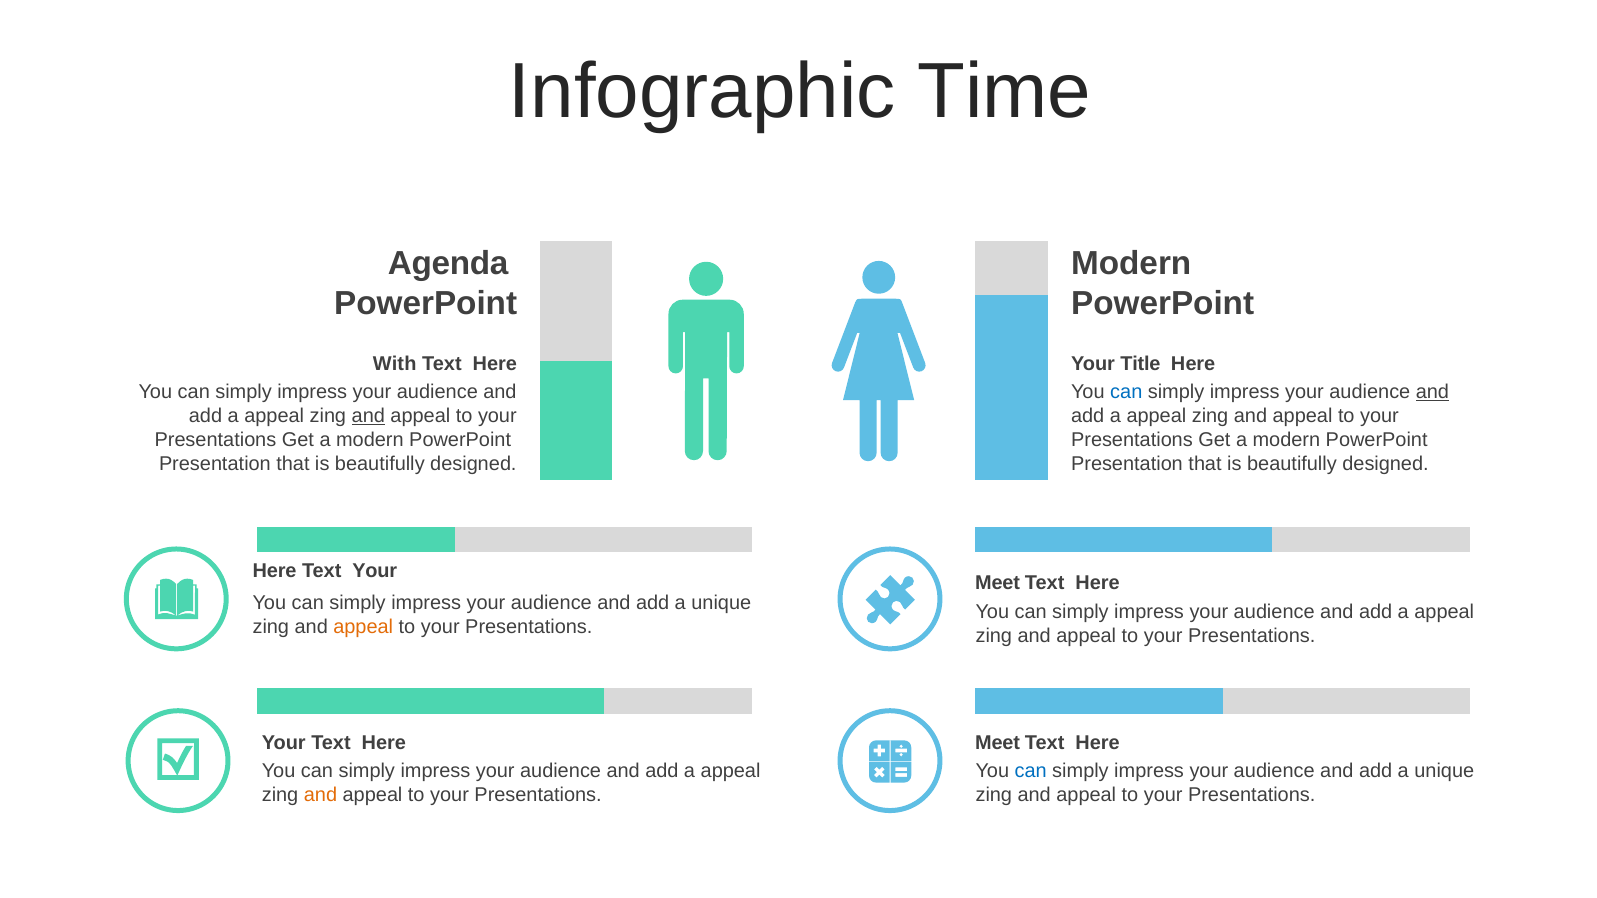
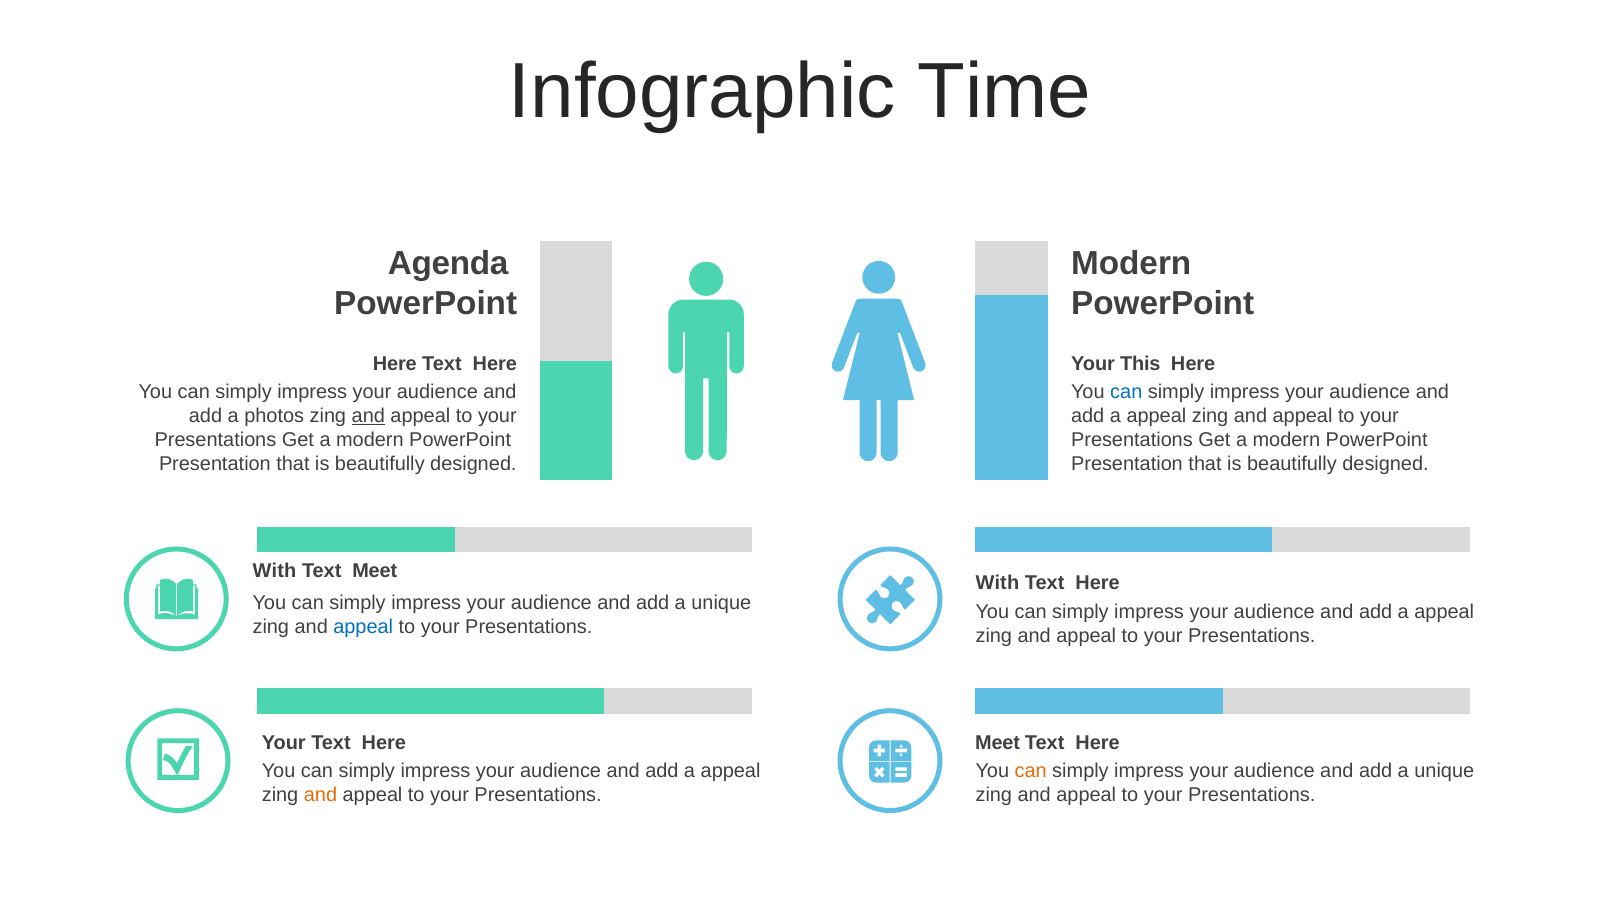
With: With -> Here (395, 364)
Title: Title -> This (1140, 364)
and underline: present -> none (1432, 392)
appeal: appeal -> photos (274, 416)
Here: Here -> With (274, 571)
Text Your: Your -> Meet (375, 571)
Meet: Meet -> With (997, 584)
appeal colour: orange -> blue (363, 627)
can colour: blue -> orange (1031, 771)
